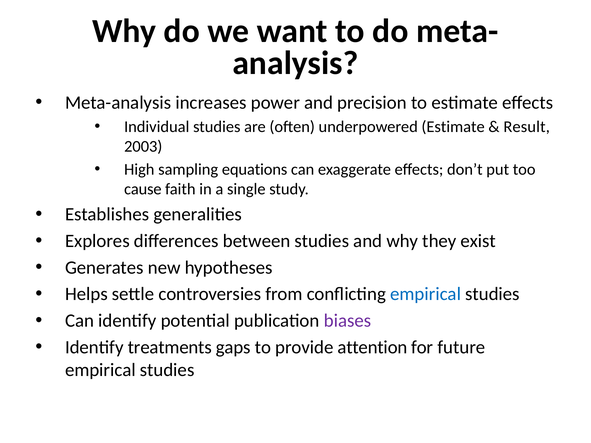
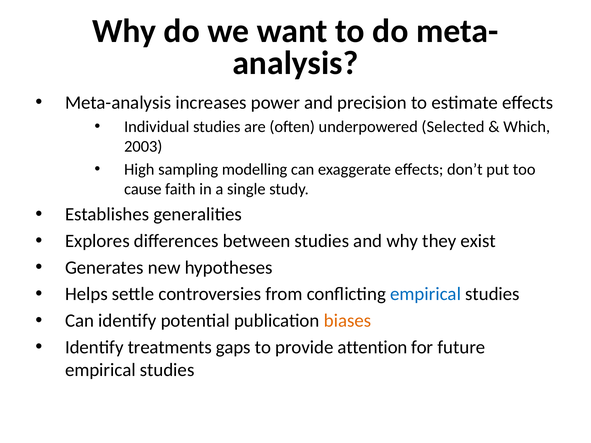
underpowered Estimate: Estimate -> Selected (453, 127)
Result: Result -> Which (527, 127)
equations: equations -> modelling (255, 170)
biases colour: purple -> orange (347, 321)
